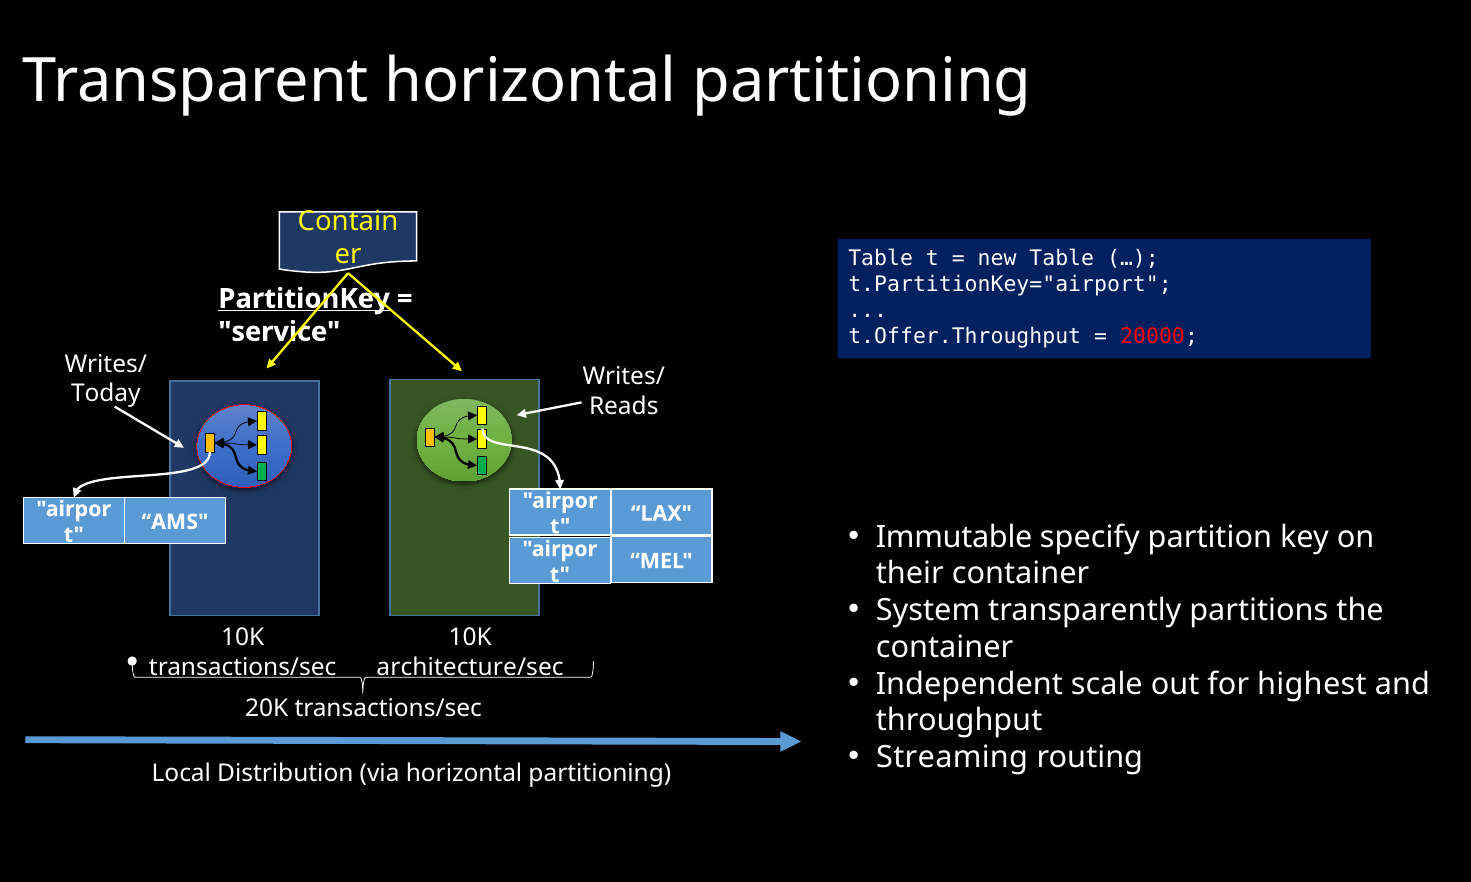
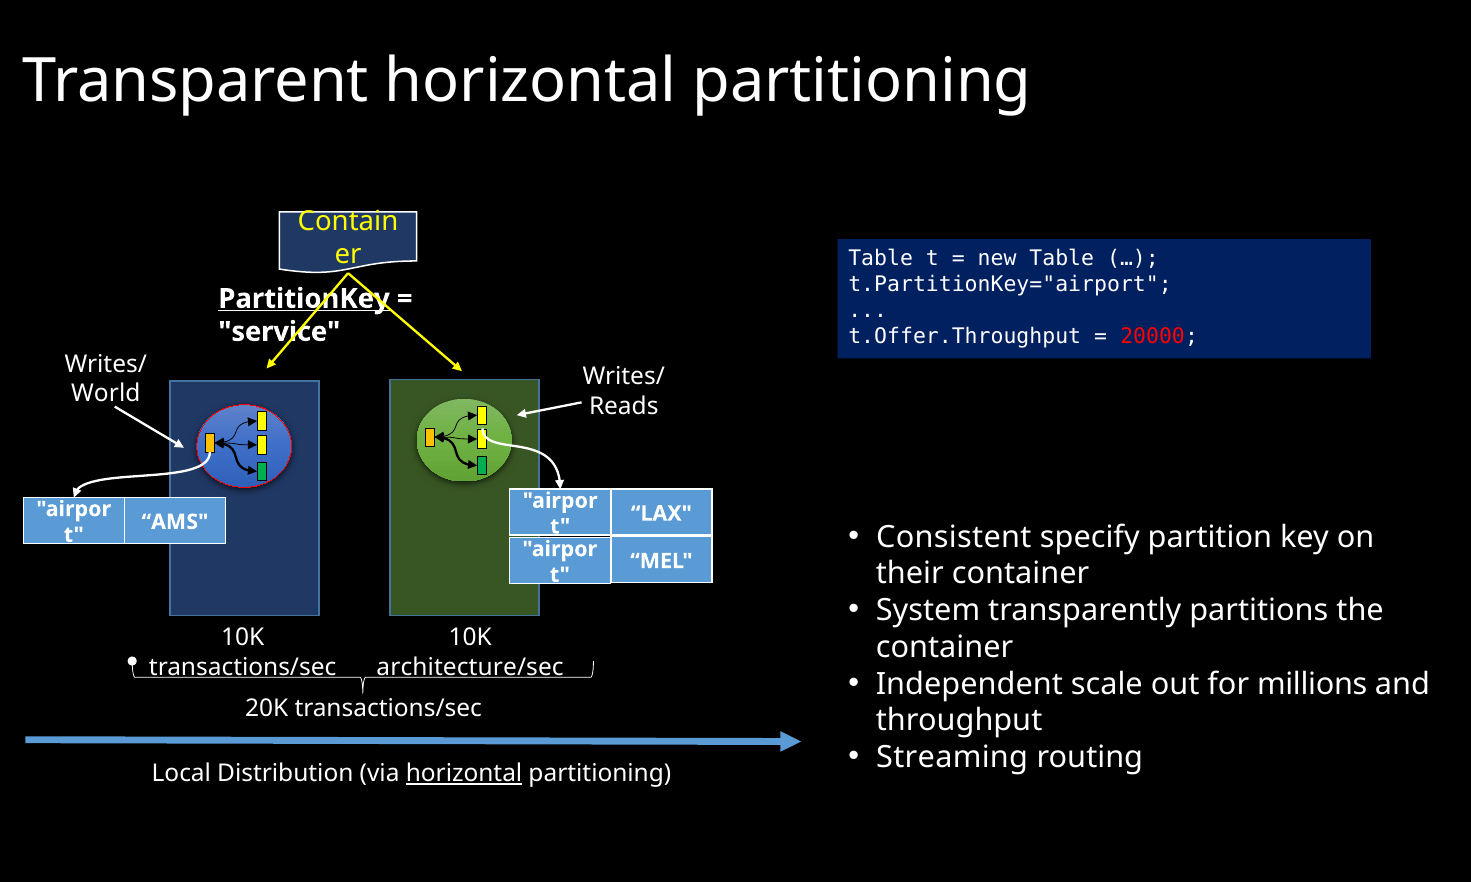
Today: Today -> World (106, 394)
Immutable: Immutable -> Consistent (954, 537)
highest: highest -> millions (1312, 684)
horizontal underline: none -> present (464, 774)
